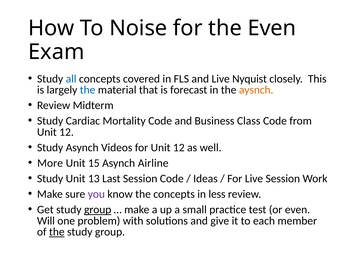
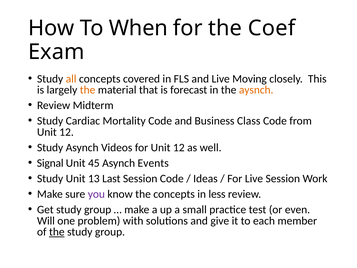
Noise: Noise -> When (138, 28)
the Even: Even -> Coef (272, 28)
all colour: blue -> orange (71, 79)
Nyquist: Nyquist -> Moving (250, 79)
the colour: blue -> orange (88, 90)
More: More -> Signal (50, 163)
15: 15 -> 45 (94, 163)
Airline: Airline -> Events (153, 163)
group underline: present -> none (98, 210)
